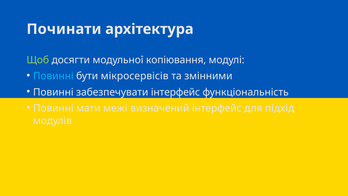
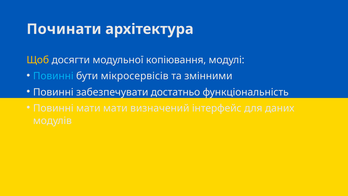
Щоб colour: light green -> yellow (38, 60)
забезпечувати інтерфейс: інтерфейс -> достатньо (175, 92)
мати межі: межі -> мати (115, 108)
підхід: підхід -> даних (280, 108)
